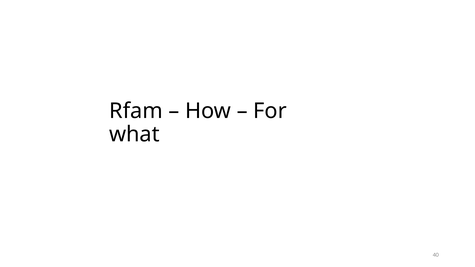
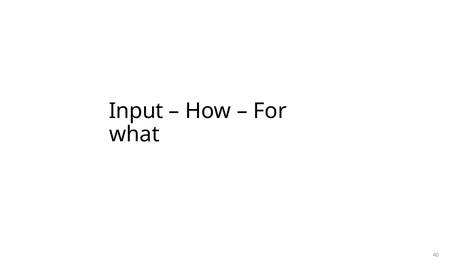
Rfam: Rfam -> Input (136, 111)
